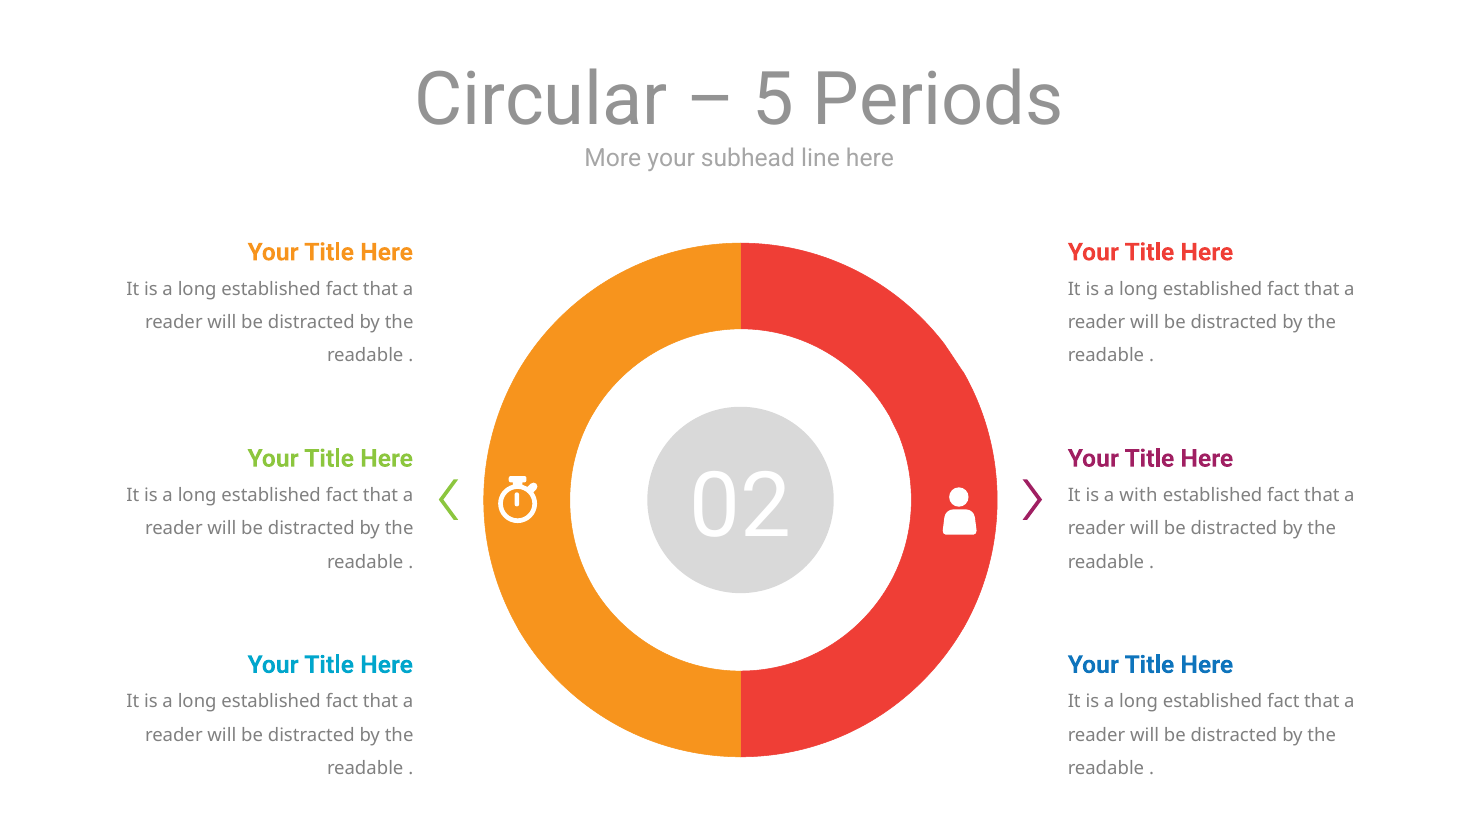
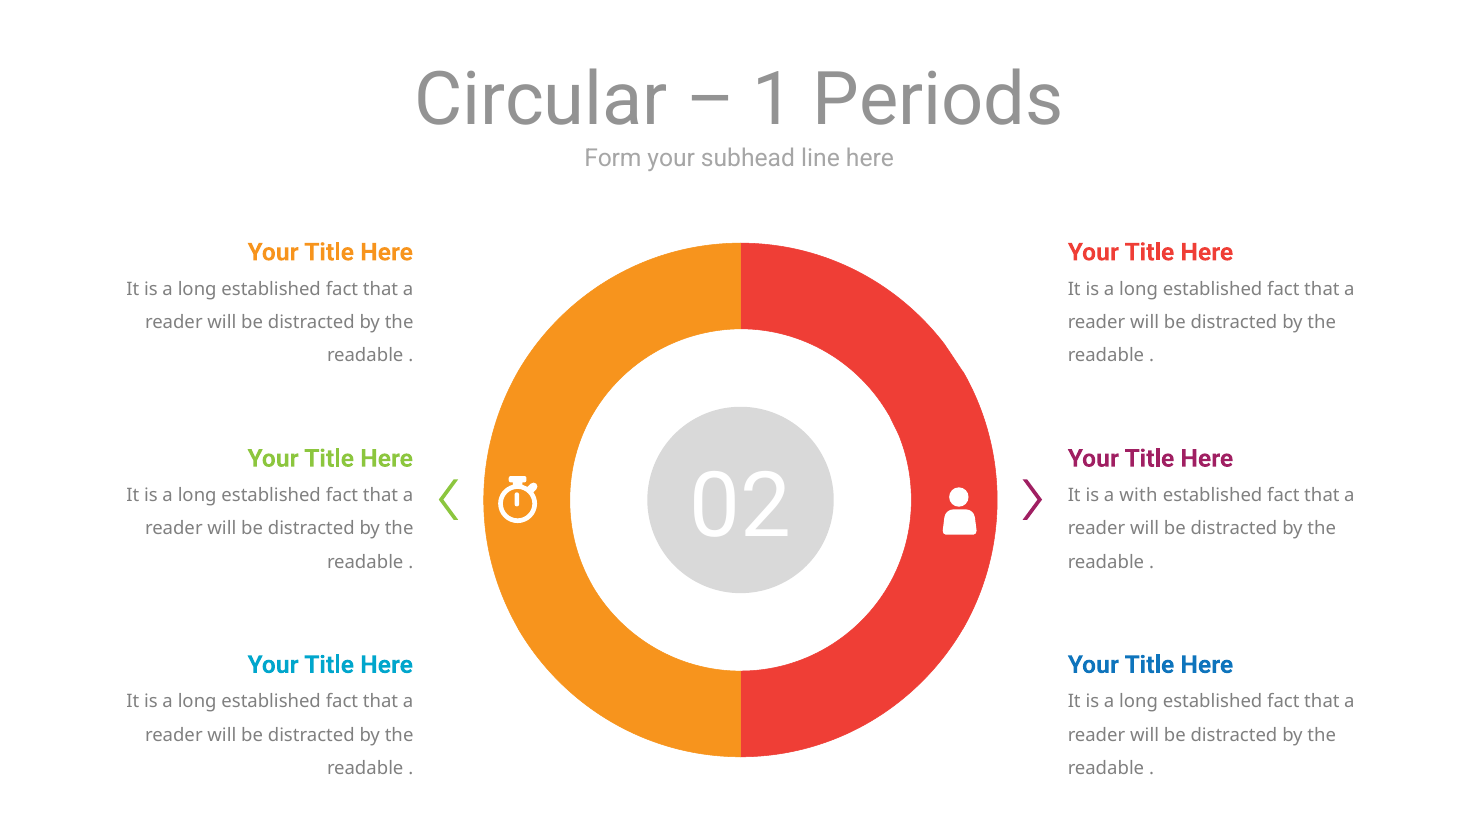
5: 5 -> 1 (774, 101)
More: More -> Form (613, 159)
